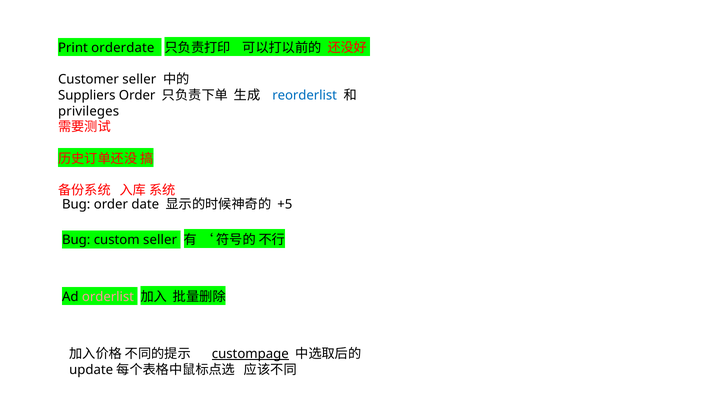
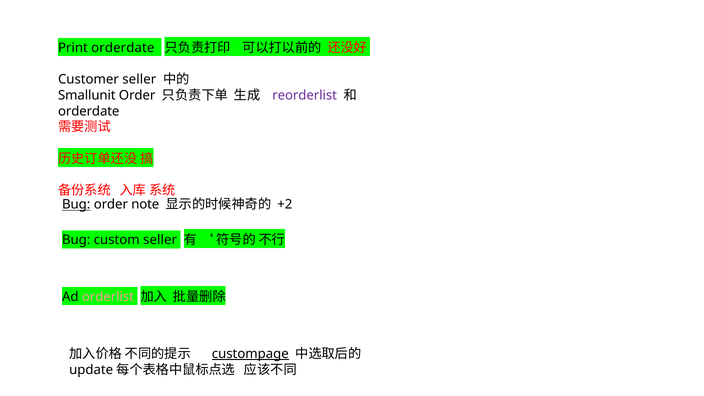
Suppliers: Suppliers -> Smallunit (87, 95)
reorderlist colour: blue -> purple (305, 95)
privileges: privileges -> orderdate (89, 111)
Bug underline: none -> present (76, 205)
date: date -> note (145, 205)
+5: +5 -> +2 (285, 205)
